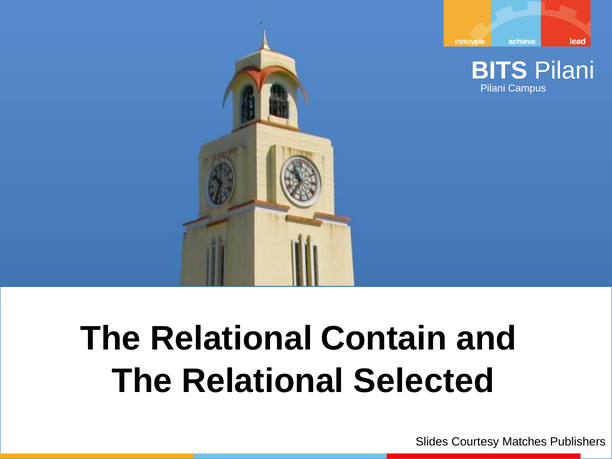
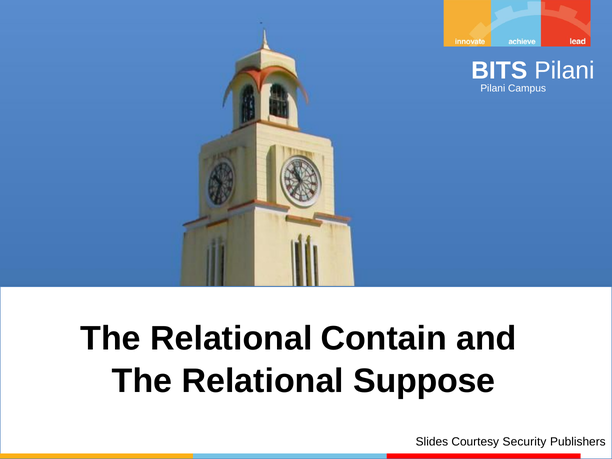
Selected: Selected -> Suppose (424, 381)
Matches: Matches -> Security (525, 442)
